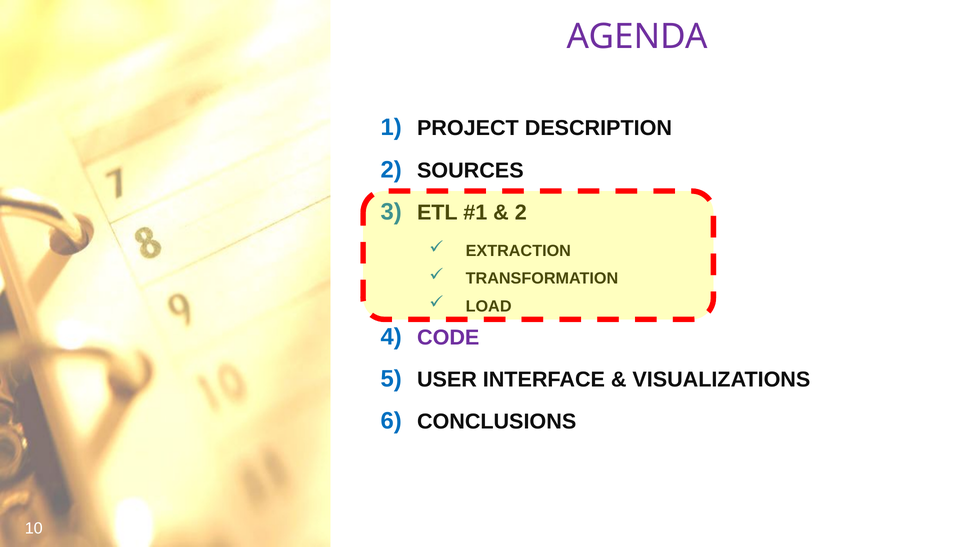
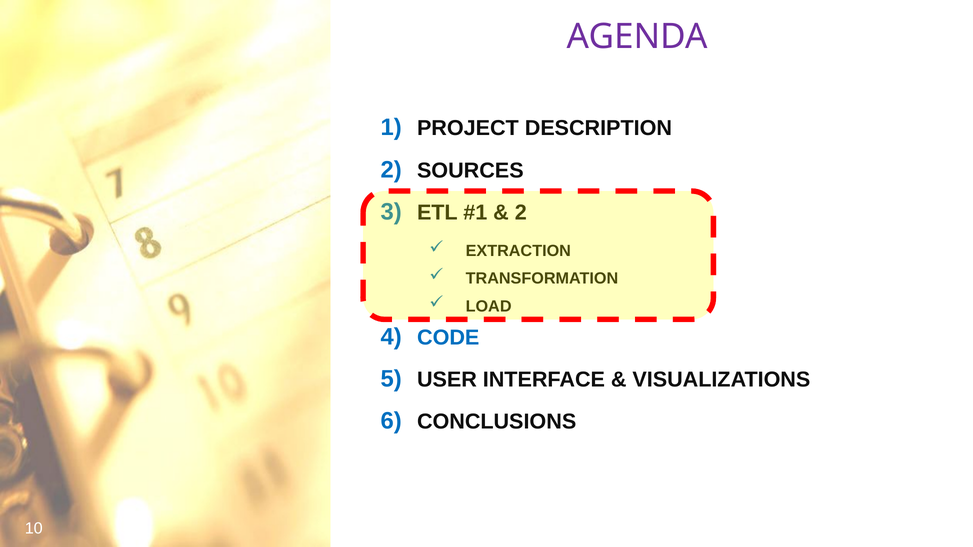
CODE colour: purple -> blue (448, 338)
